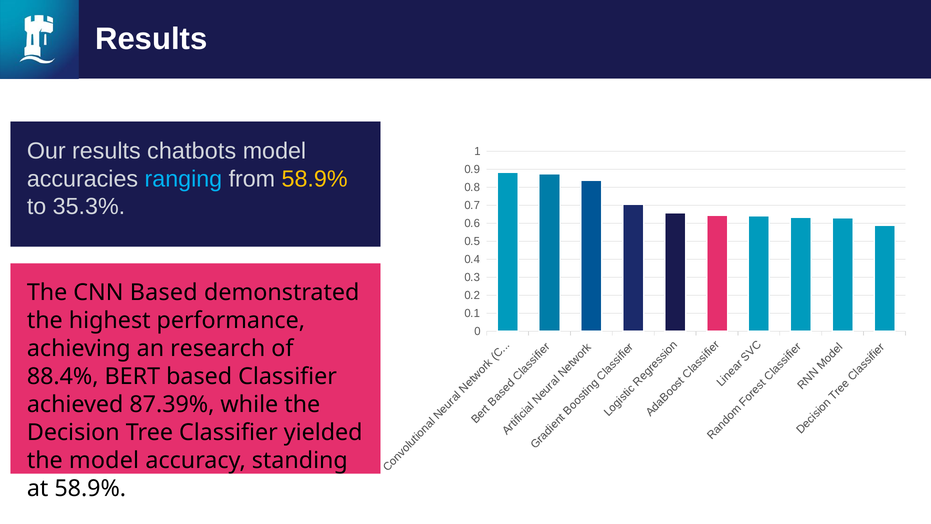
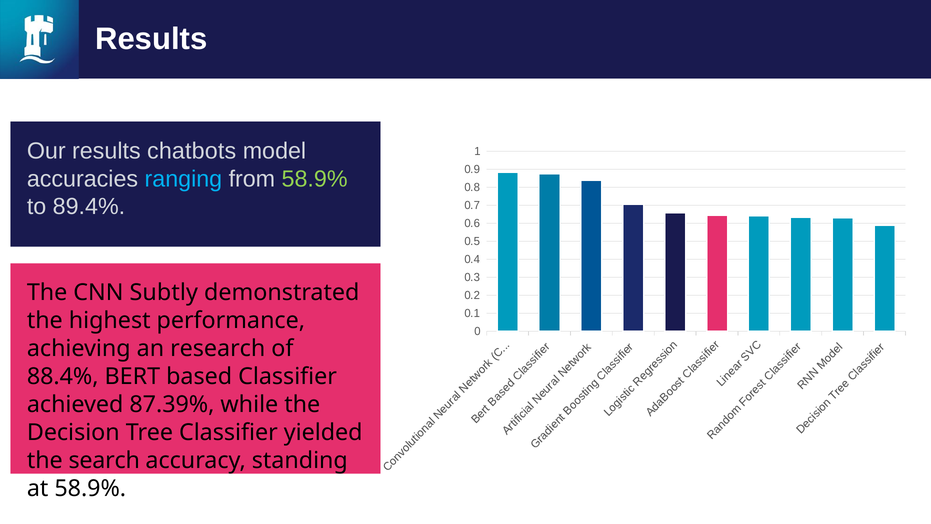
58.9% colour: yellow -> light green (315, 179)
35.3%: 35.3% -> 89.4% (89, 207)
CNN Based: Based -> Subtly (164, 293)
the model: model -> search (104, 460)
